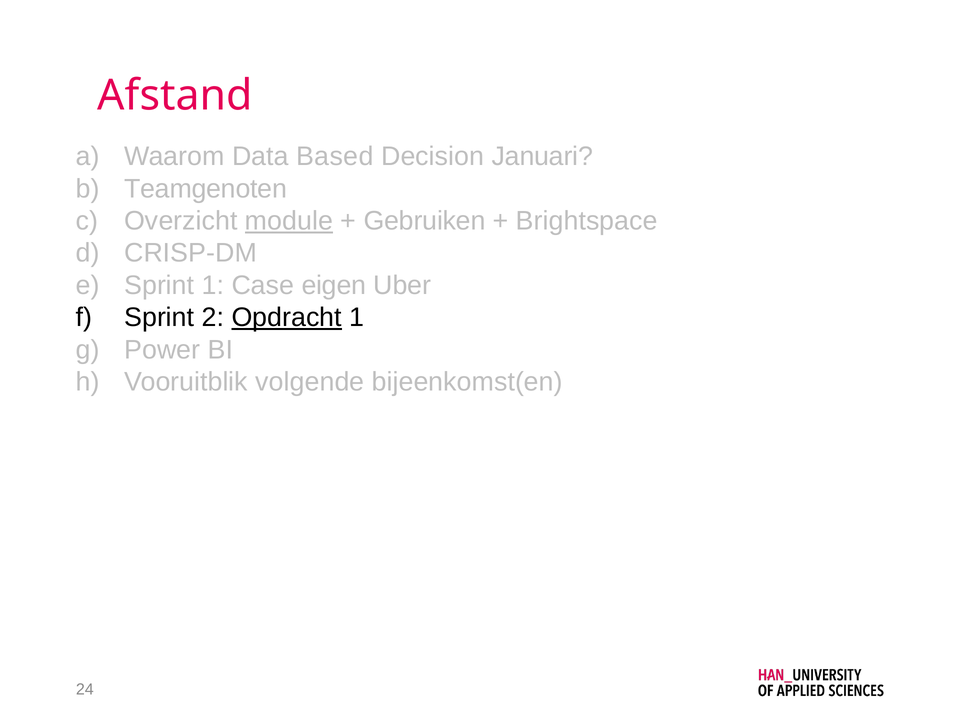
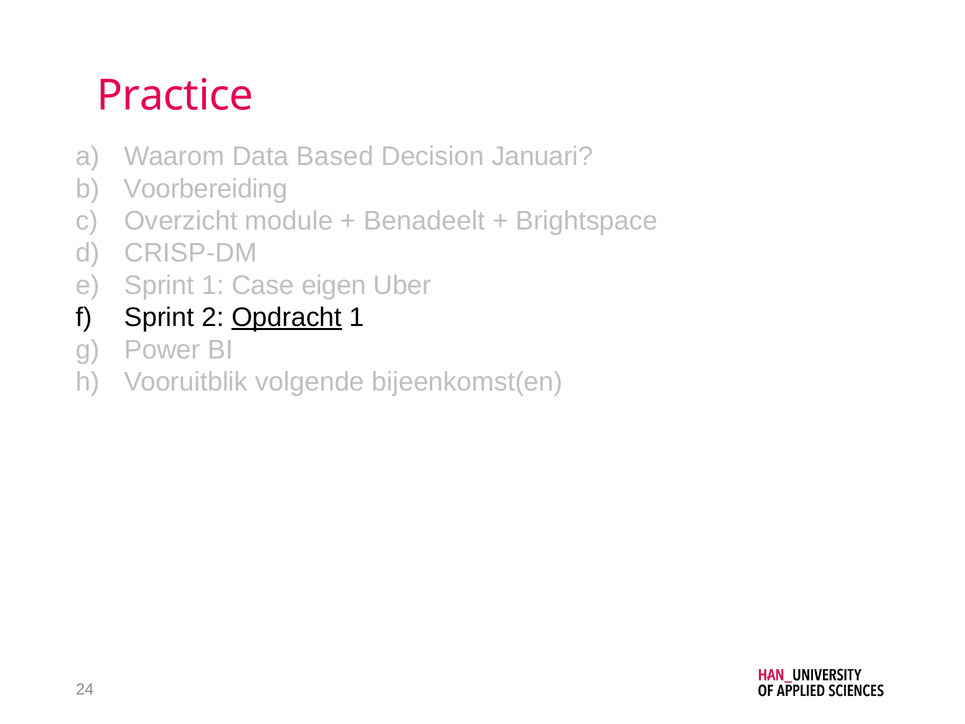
Afstand: Afstand -> Practice (175, 96)
Teamgenoten: Teamgenoten -> Voorbereiding (206, 189)
module underline: present -> none (289, 221)
Gebruiken: Gebruiken -> Benadeelt (424, 221)
